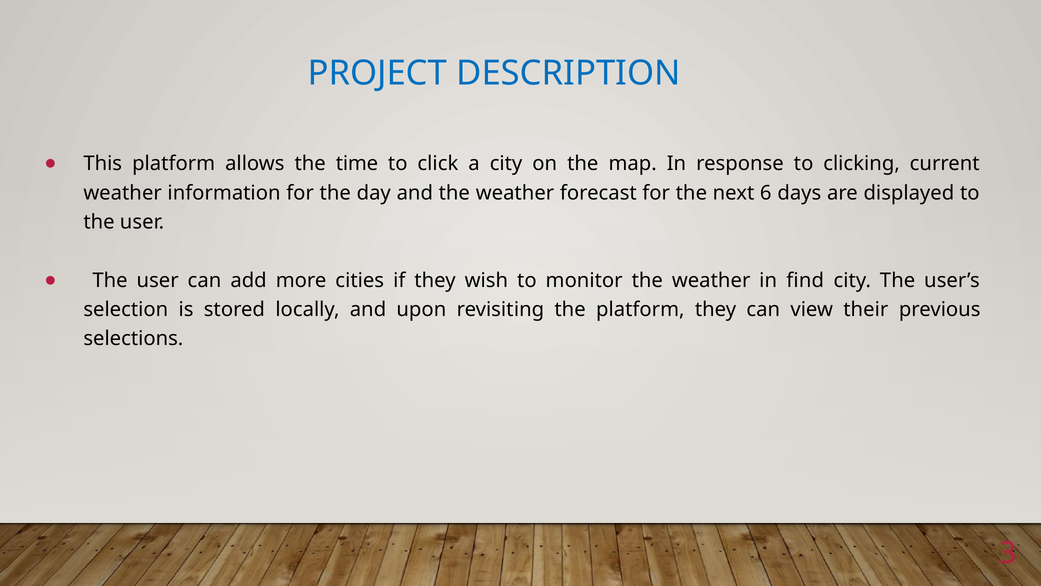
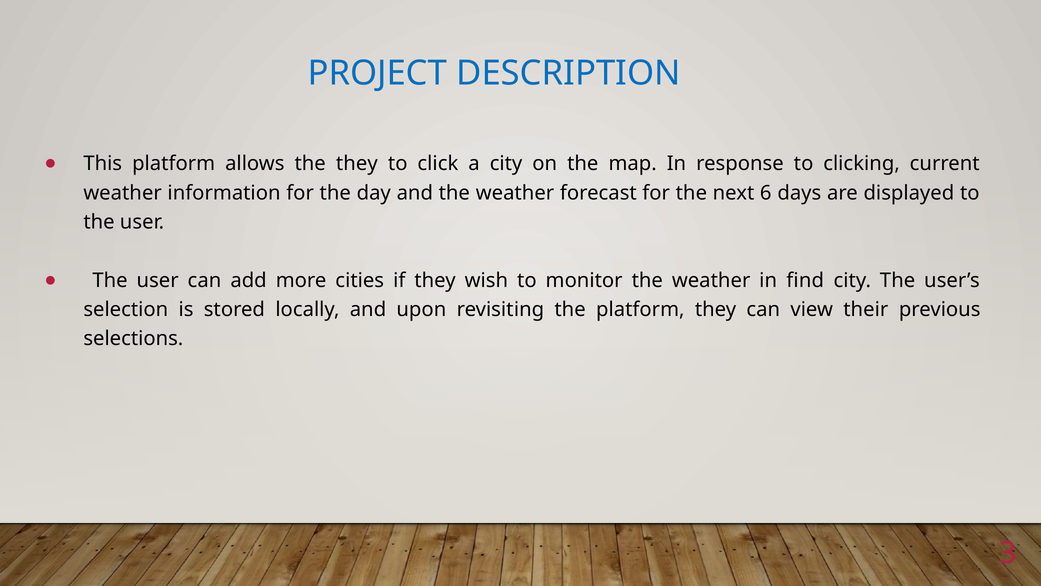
the time: time -> they (357, 164)
